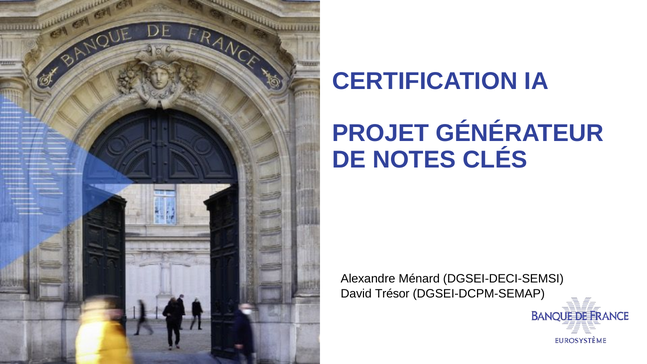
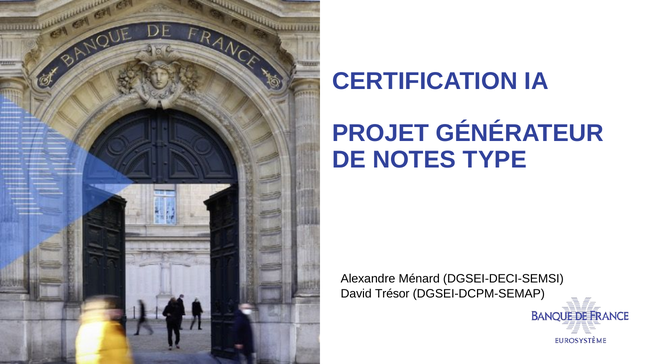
CLÉS: CLÉS -> TYPE (495, 160)
